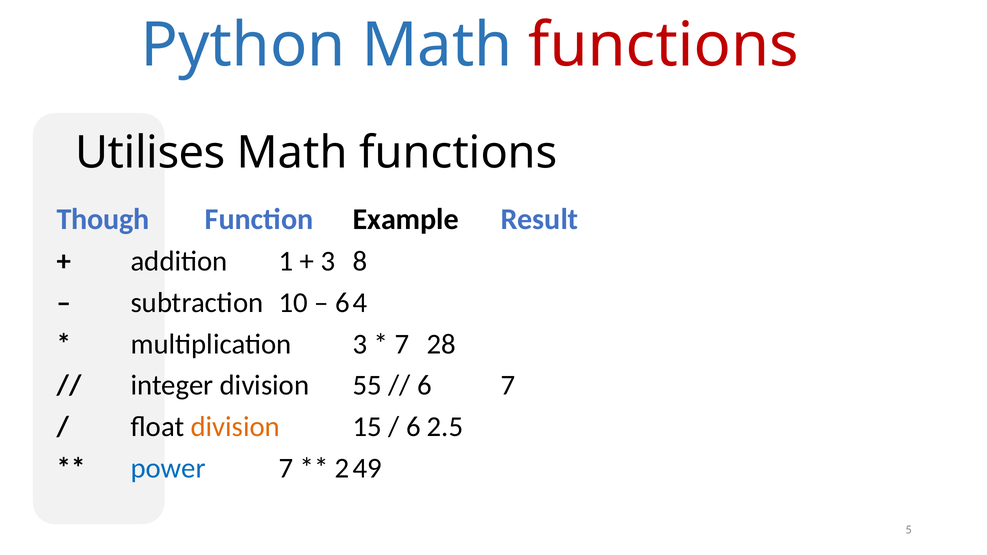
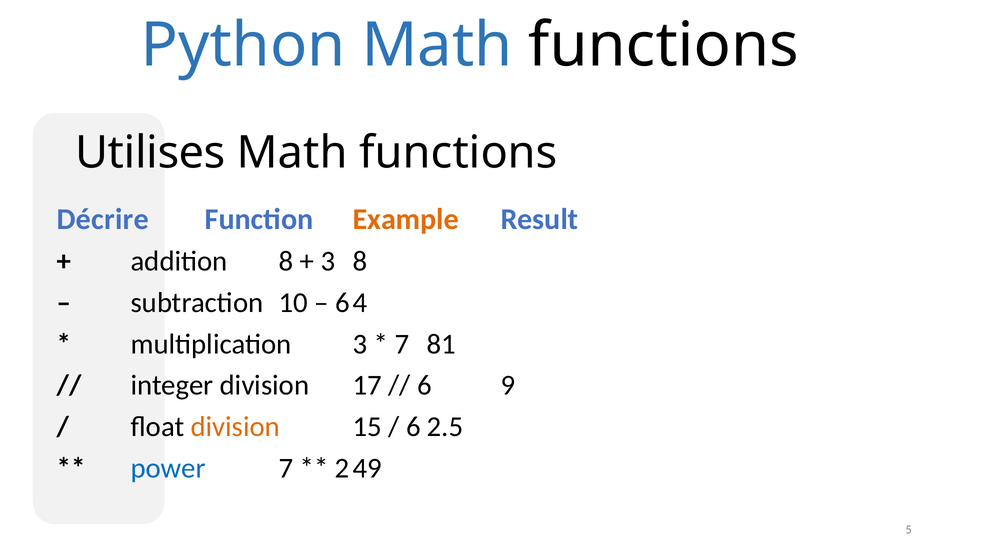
functions colour: red -> black (664, 45)
Though: Though -> Décrire (103, 220)
Example colour: black -> orange (406, 220)
addition 1: 1 -> 8 (286, 262)
28: 28 -> 81 (441, 344)
55: 55 -> 17 (367, 386)
6 7: 7 -> 9 (508, 386)
